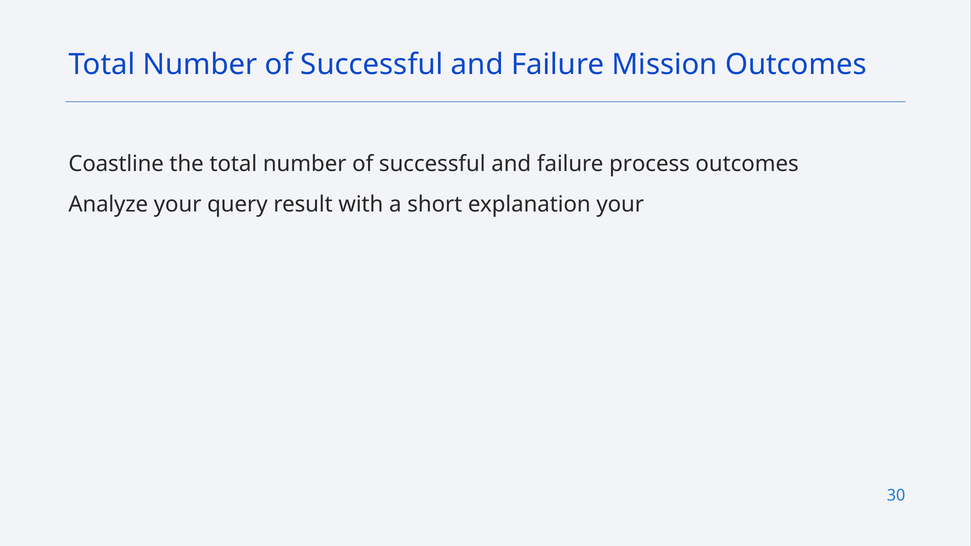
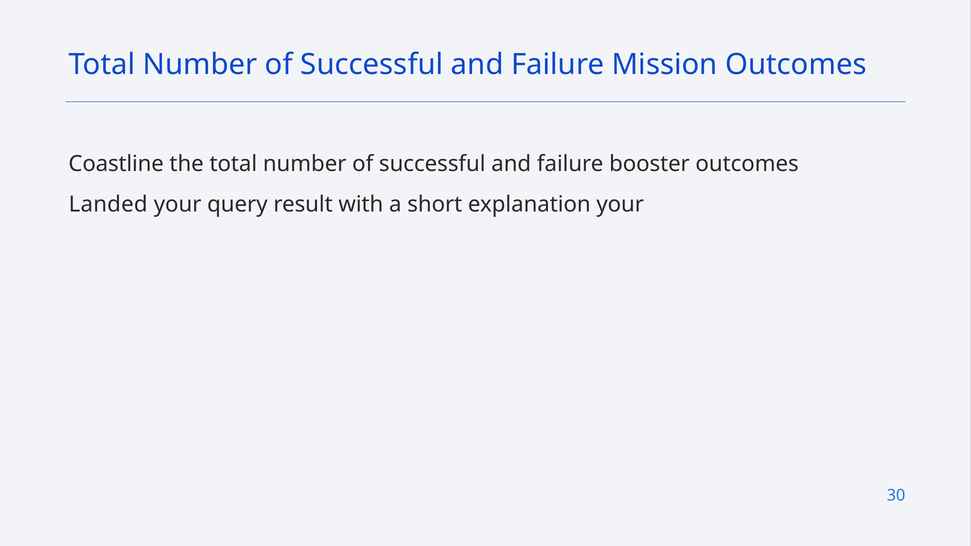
process: process -> booster (649, 164)
Analyze: Analyze -> Landed (108, 205)
